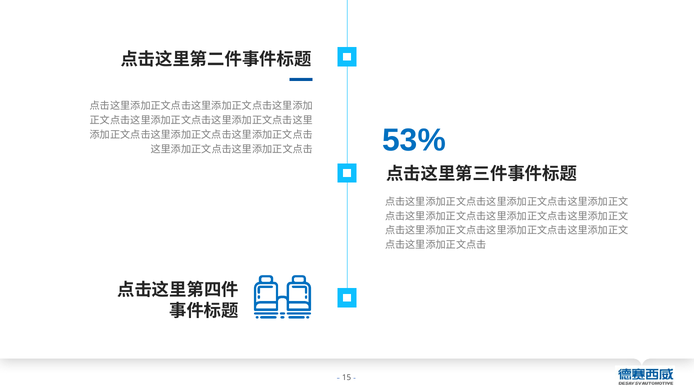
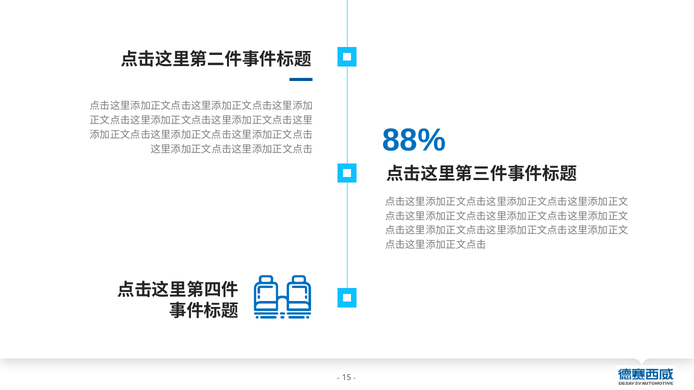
53%: 53% -> 88% (414, 140)
